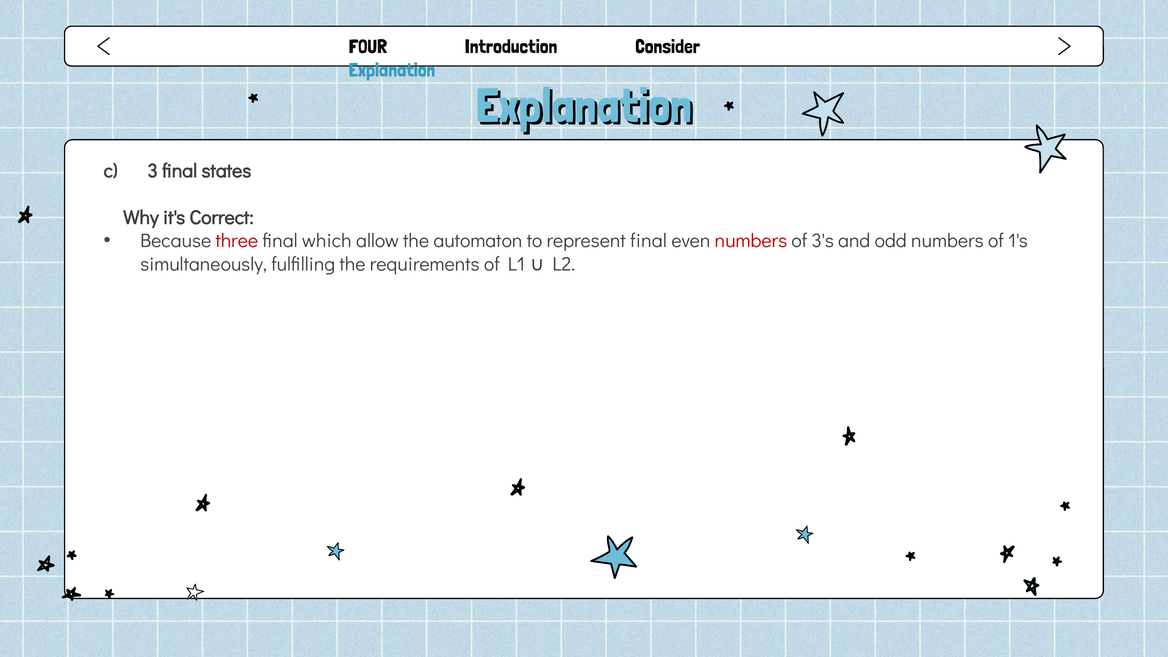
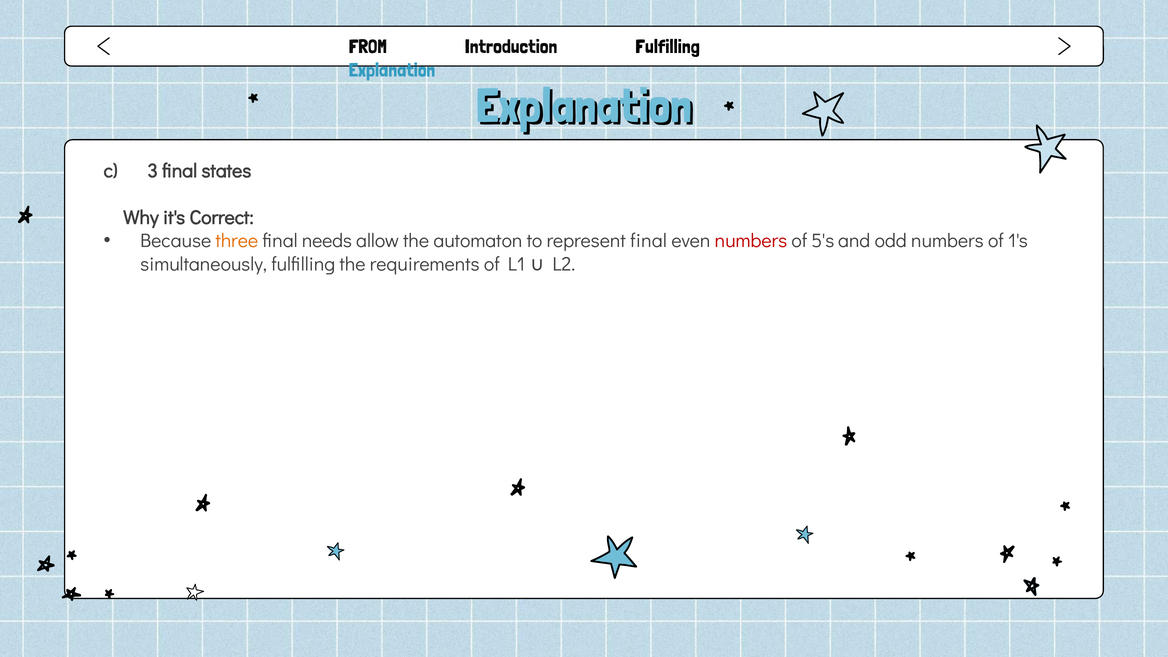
FOUR: FOUR -> FROM (368, 47)
Introduction Consider: Consider -> Fulfilling (668, 47)
three colour: red -> orange (237, 241)
which: which -> needs (327, 241)
3's: 3's -> 5's (823, 241)
